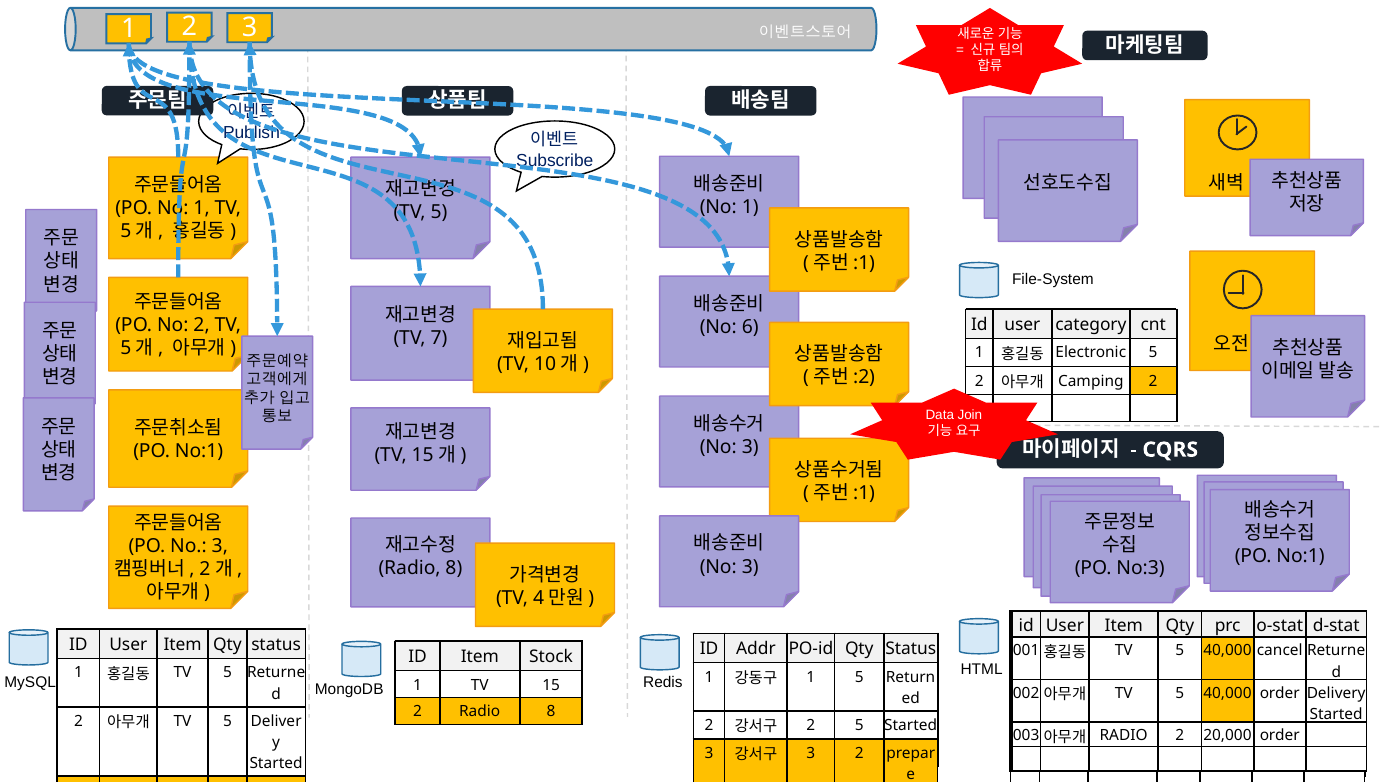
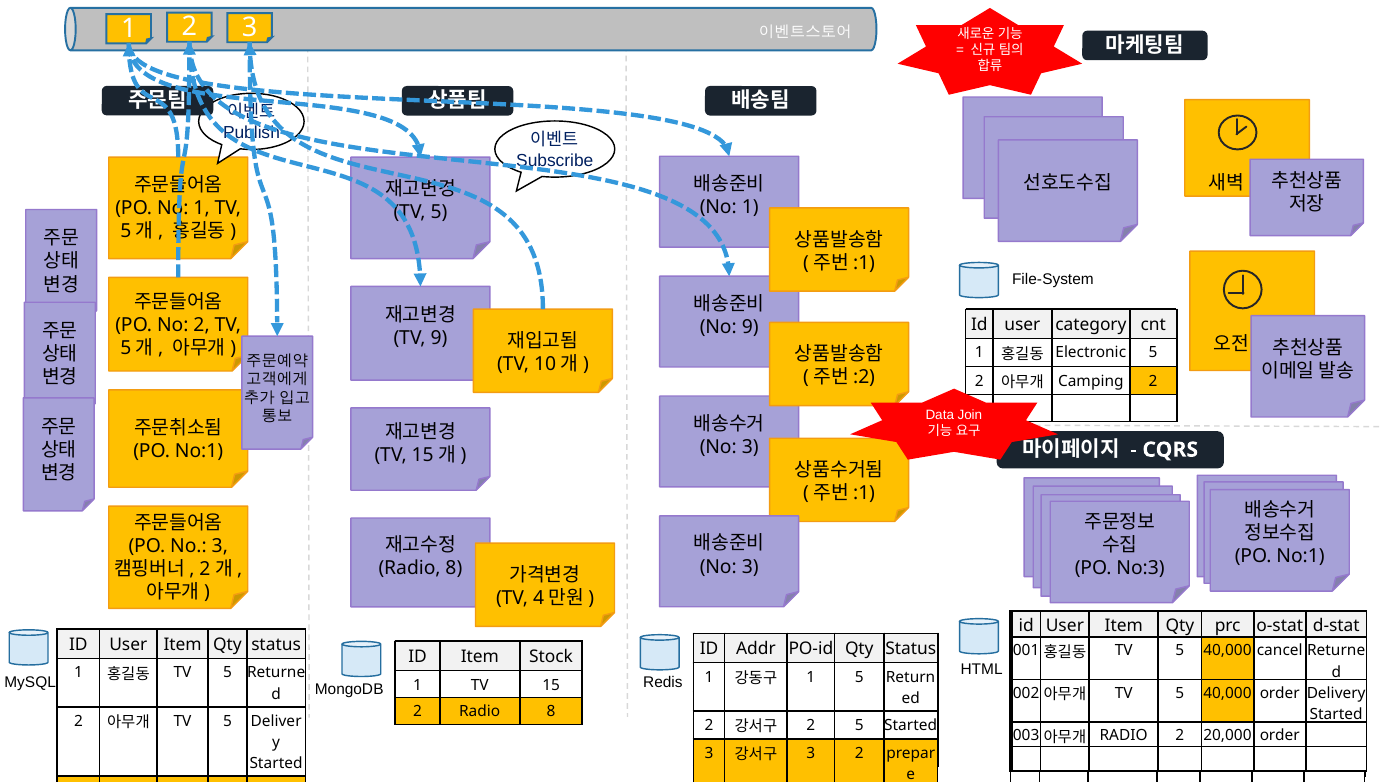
No 6: 6 -> 9 (750, 327)
TV 7: 7 -> 9 (439, 338)
